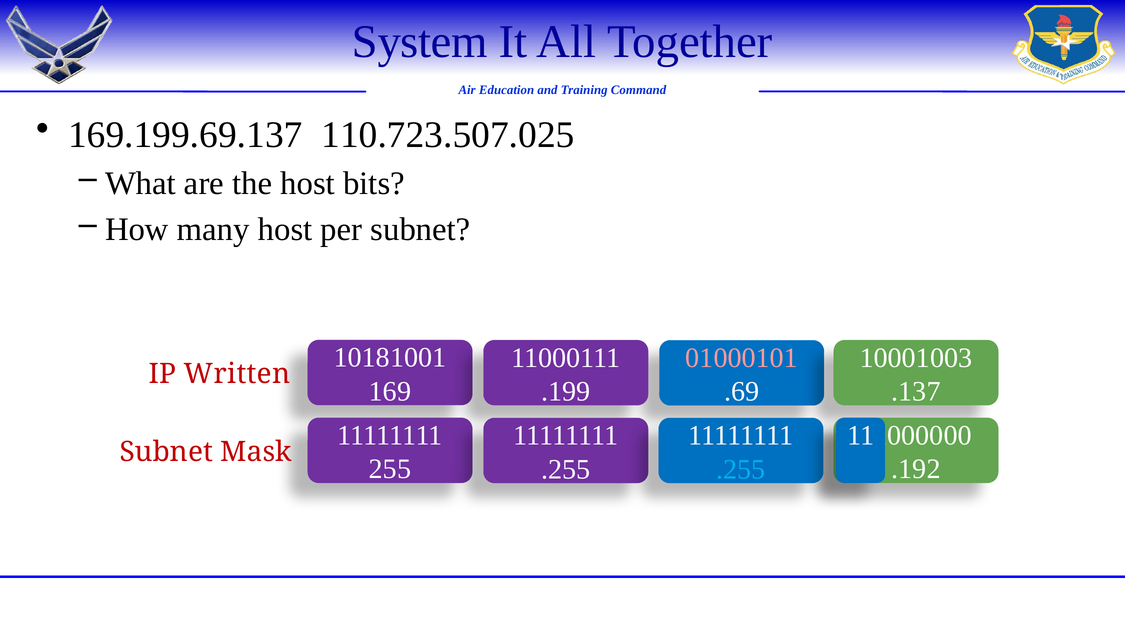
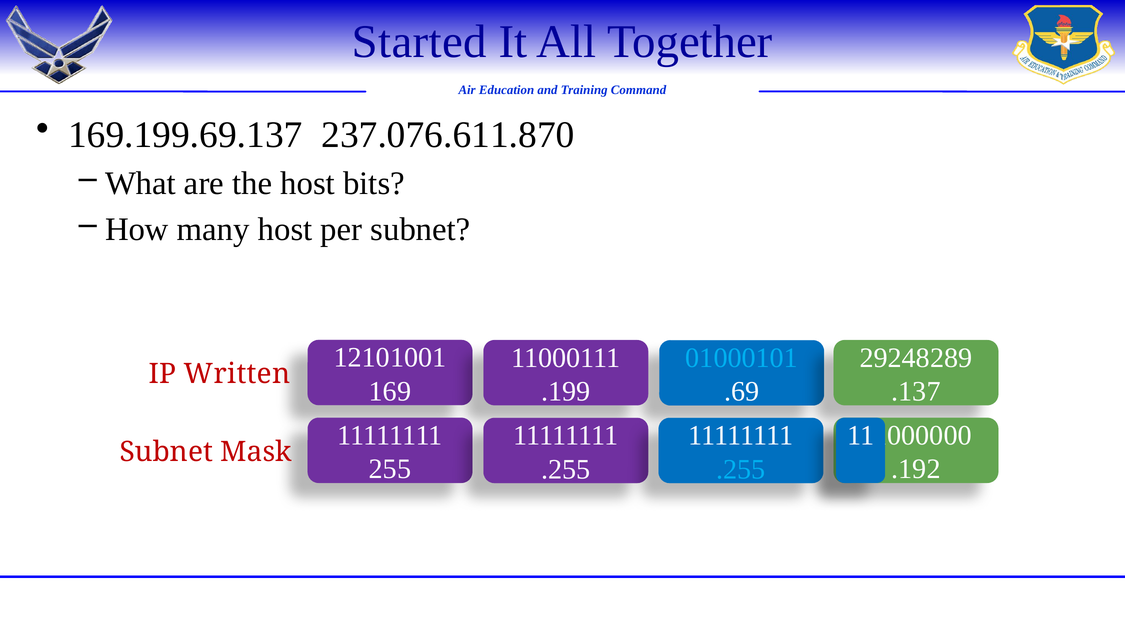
System: System -> Started (419, 42)
110.723.507.025: 110.723.507.025 -> 237.076.611.870 (448, 135)
10181001: 10181001 -> 12101001 (390, 357)
10001003: 10001003 -> 29248289 (916, 358)
01000101 colour: pink -> light blue (742, 358)
